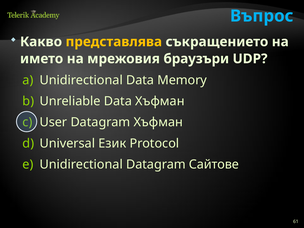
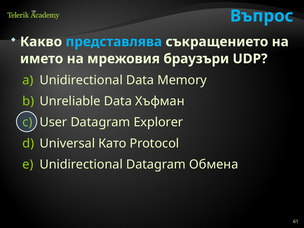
представлява colour: yellow -> light blue (114, 42)
Datagram Хъфман: Хъфман -> Explorer (158, 122)
Език: Език -> Като (112, 143)
Сайтове: Сайтове -> Обмена (214, 164)
